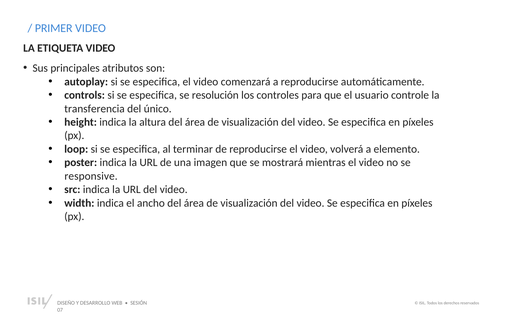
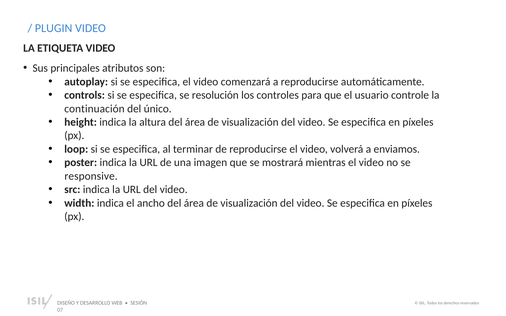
PRIMER: PRIMER -> PLUGIN (54, 28)
transferencia: transferencia -> continuación (94, 109)
elemento: elemento -> enviamos (397, 149)
